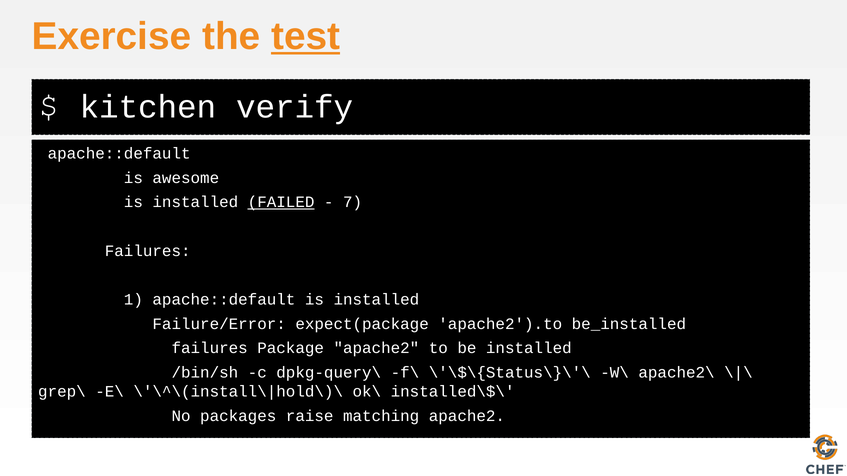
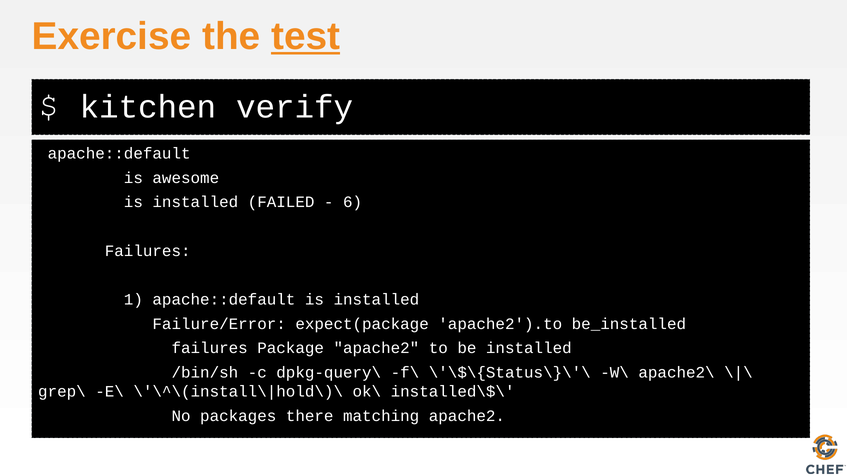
FAILED underline: present -> none (281, 202)
7: 7 -> 6 (353, 202)
raise: raise -> there (310, 416)
